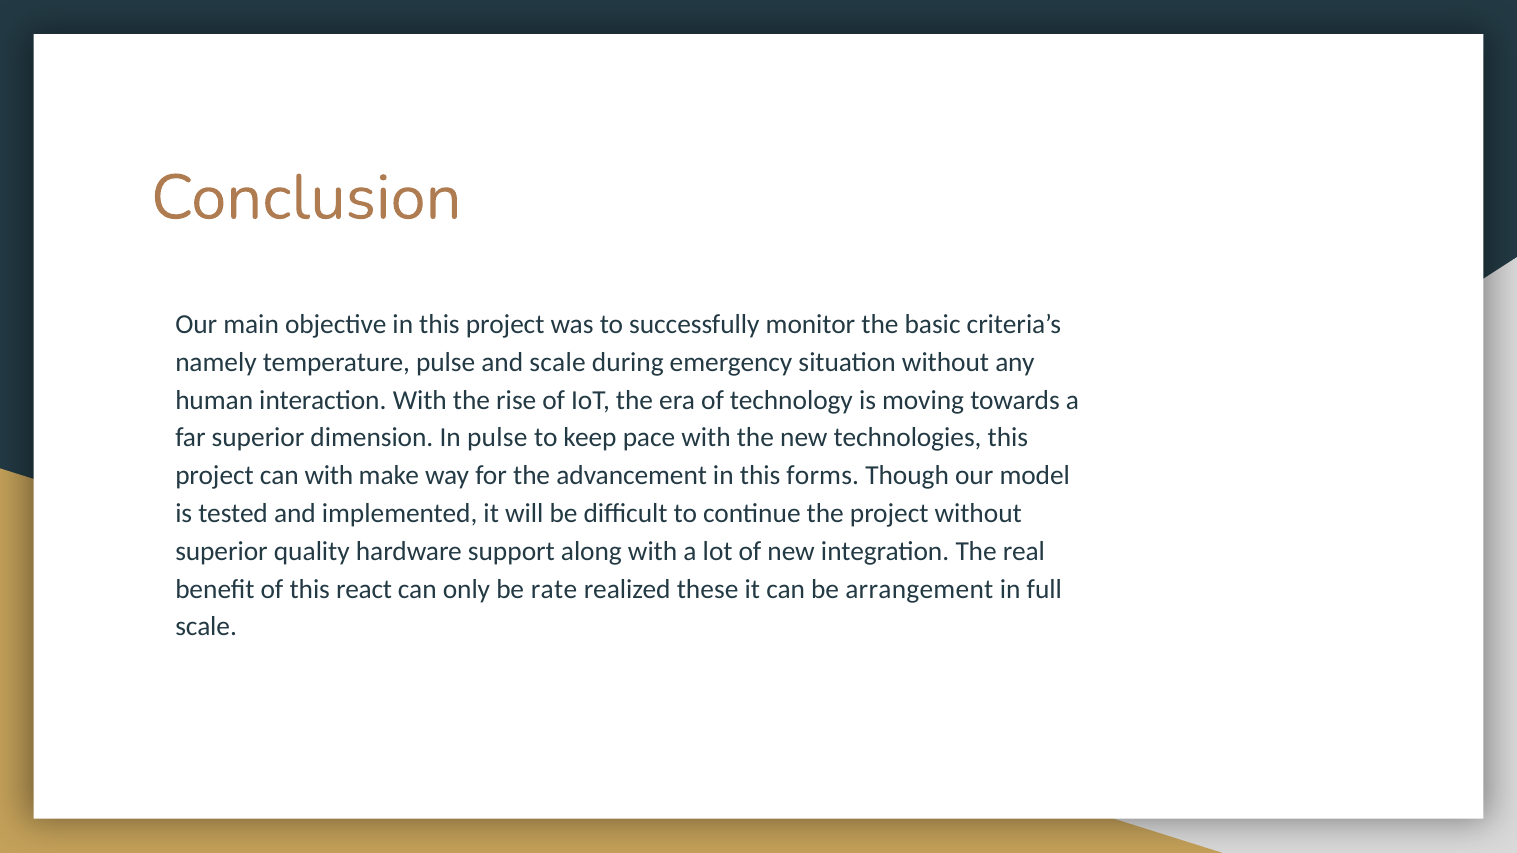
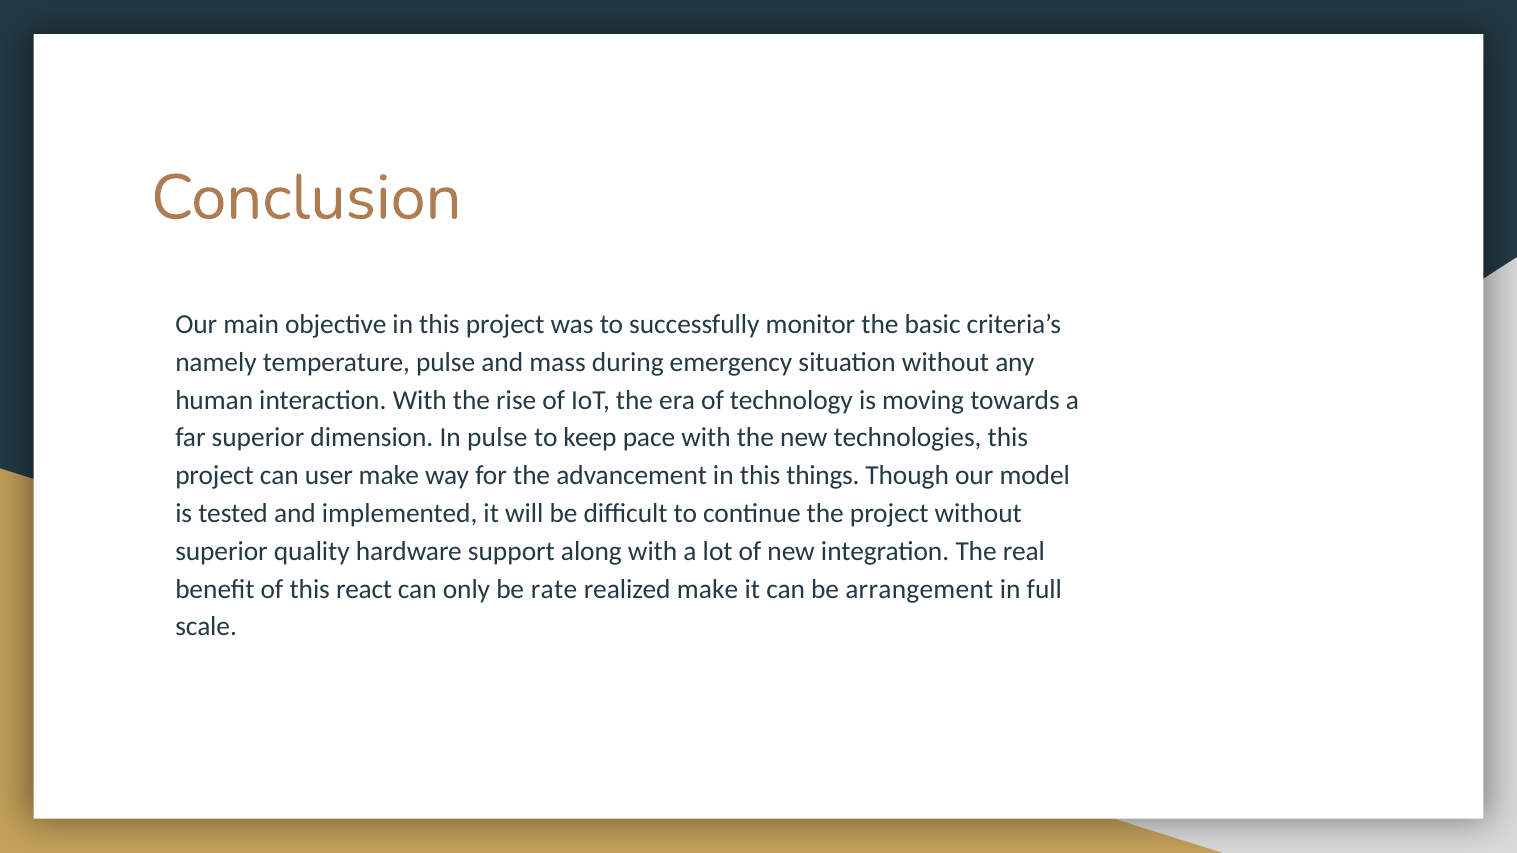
and scale: scale -> mass (558, 362)
can with: with -> user (329, 476)
forms: forms -> things (823, 476)
realized these: these -> make (708, 589)
